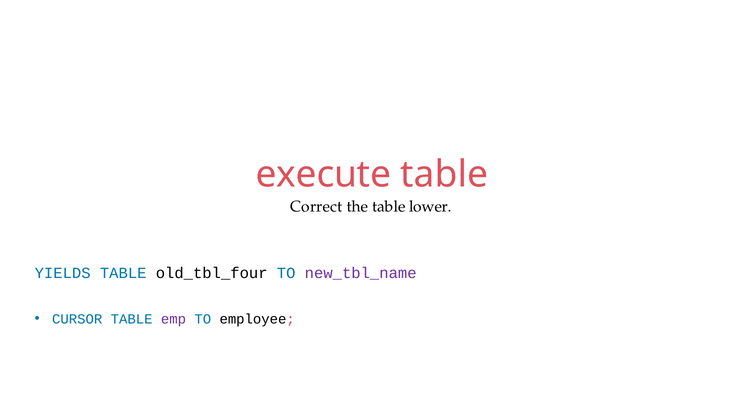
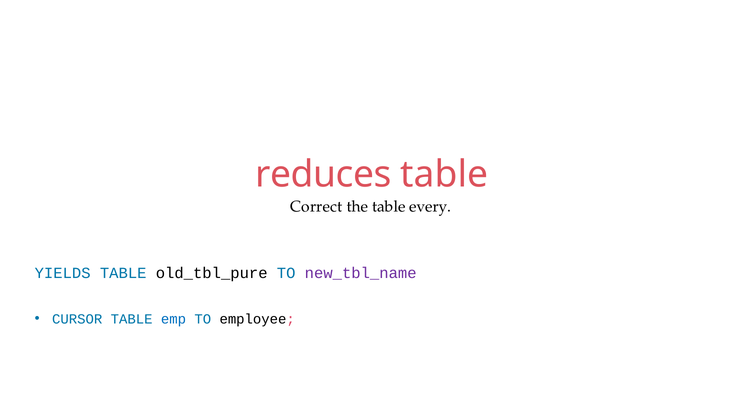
execute: execute -> reduces (323, 174)
lower: lower -> every (430, 206)
old_tbl_four: old_tbl_four -> old_tbl_pure (212, 273)
emp colour: purple -> blue (173, 319)
